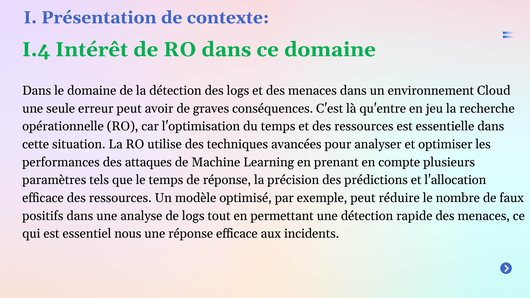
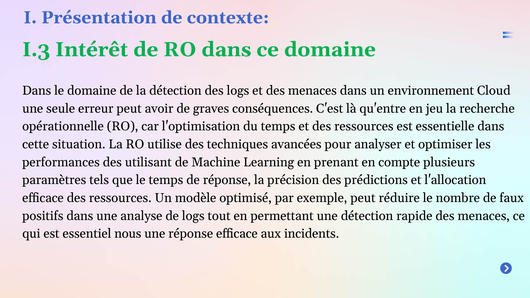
I.4: I.4 -> I.3 (36, 50)
attaques: attaques -> utilisant (148, 162)
